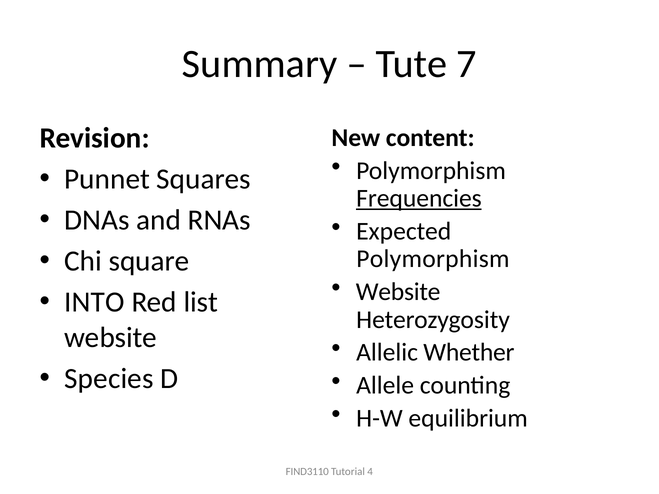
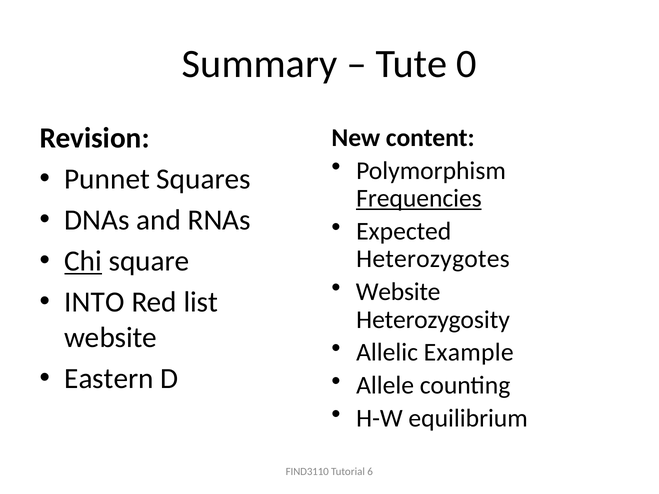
7: 7 -> 0 (466, 64)
Chi underline: none -> present (83, 261)
Polymorphism: Polymorphism -> Heterozygotes (433, 259)
Whether: Whether -> Example (469, 353)
Species: Species -> Eastern (109, 379)
4: 4 -> 6 (370, 472)
